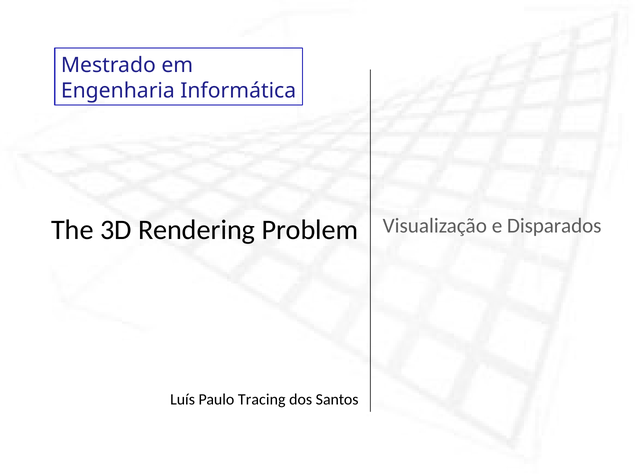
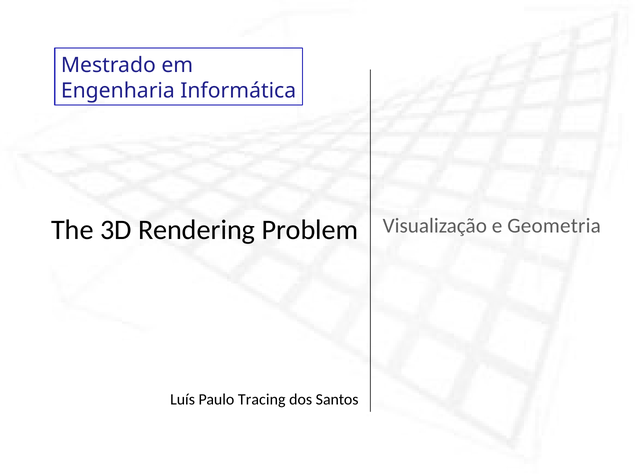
Disparados: Disparados -> Geometria (554, 226)
